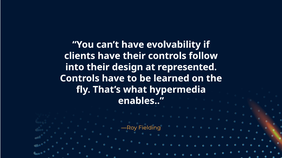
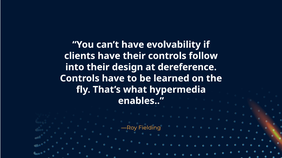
represented: represented -> dereference (187, 67)
